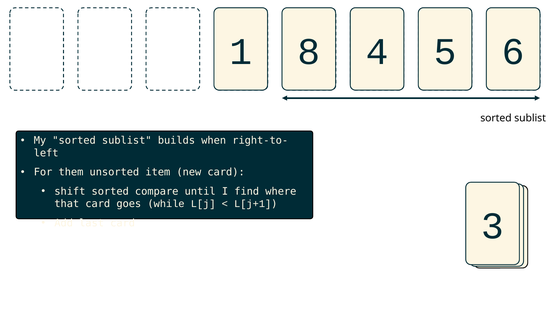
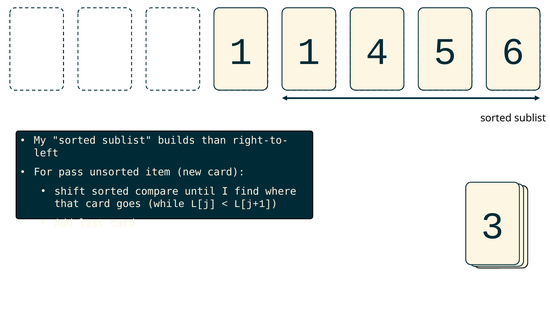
1 8: 8 -> 1 (309, 52)
when: when -> than (214, 141)
them: them -> pass (71, 172)
